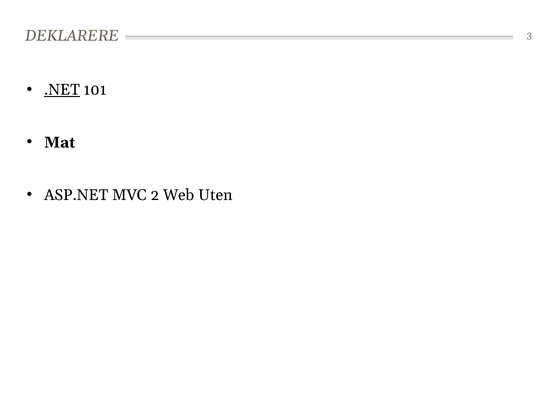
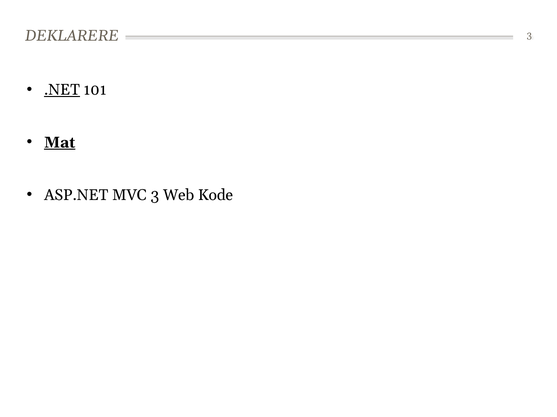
Mat underline: none -> present (60, 143)
MVC 2: 2 -> 3 (155, 195)
Uten: Uten -> Kode (216, 195)
